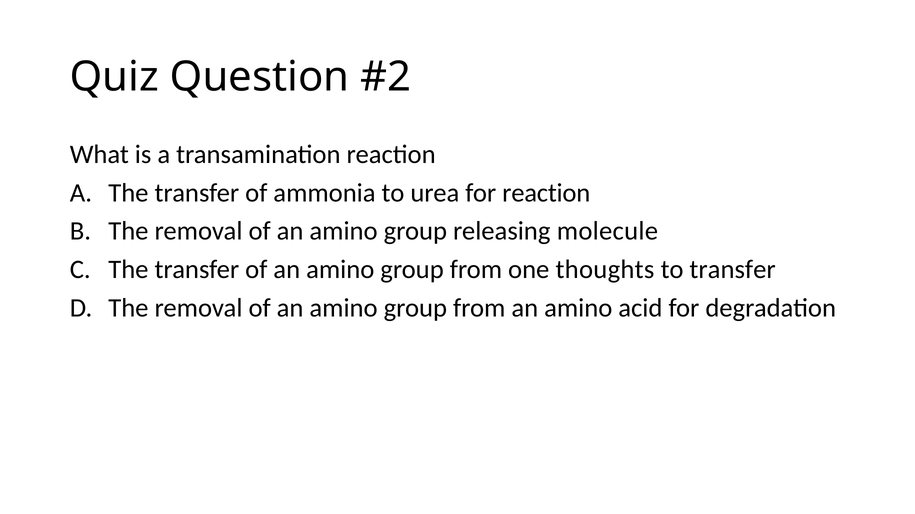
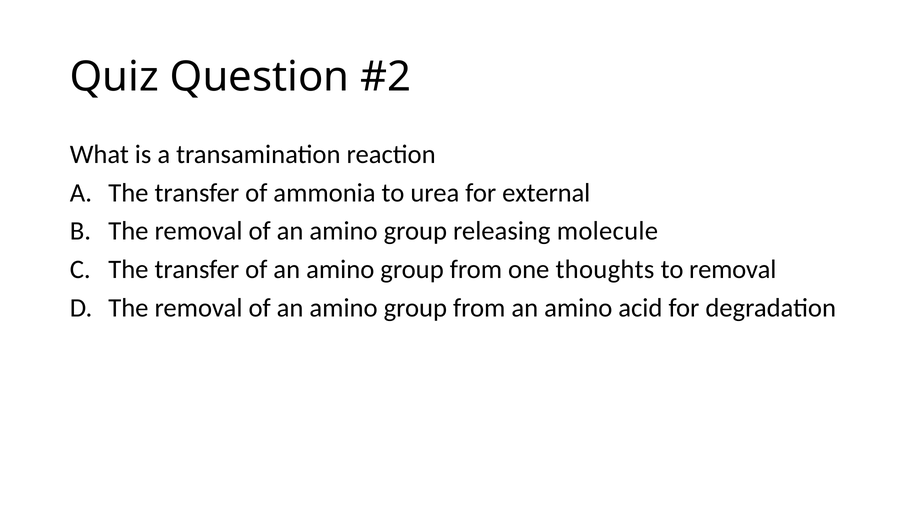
for reaction: reaction -> external (546, 193)
to transfer: transfer -> removal (733, 270)
